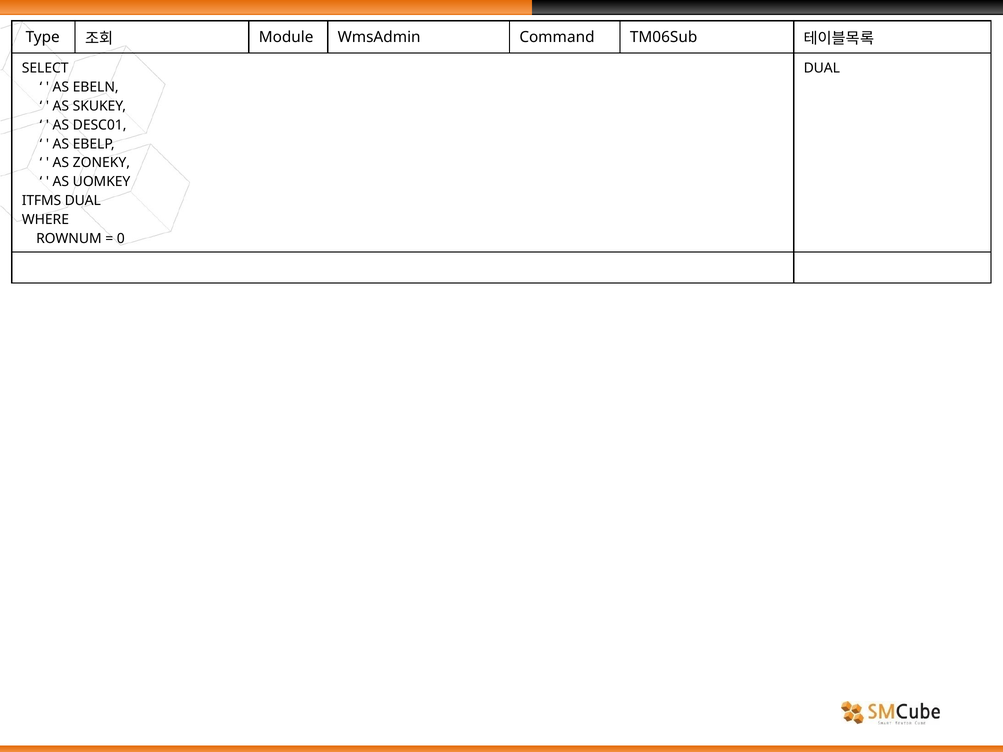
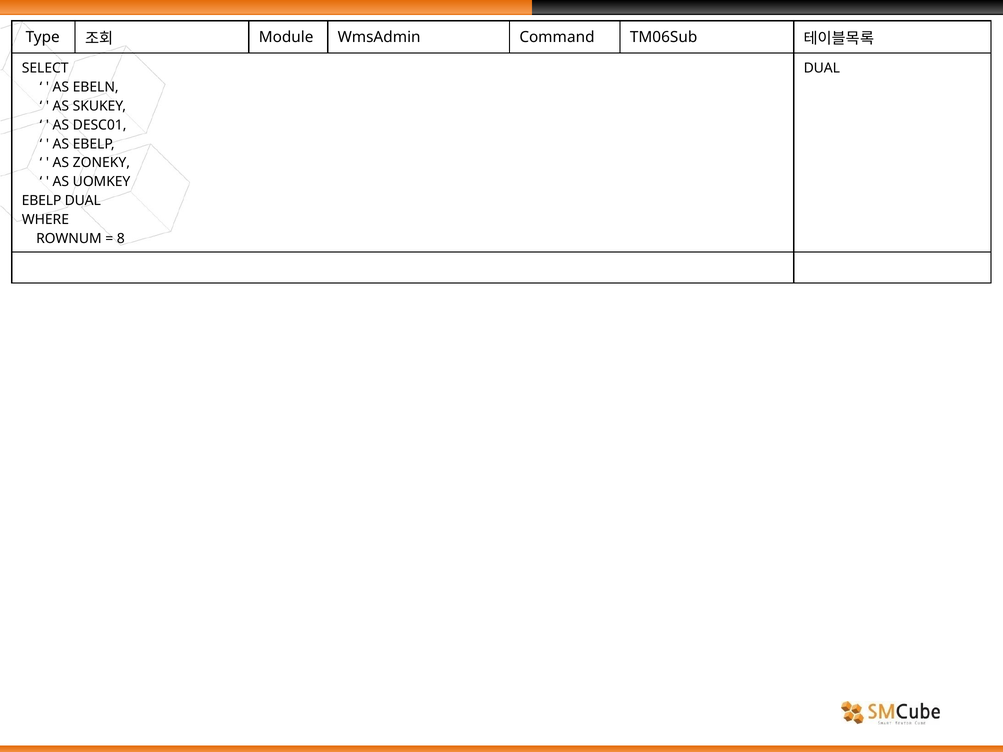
ITFMS: ITFMS -> EBELP (42, 201)
0: 0 -> 8 (121, 239)
